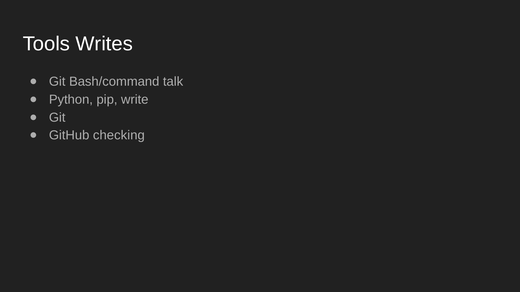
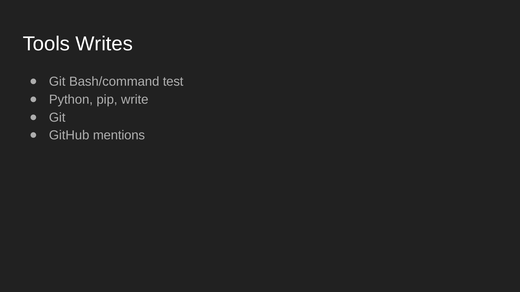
talk: talk -> test (173, 82)
checking: checking -> mentions (119, 136)
